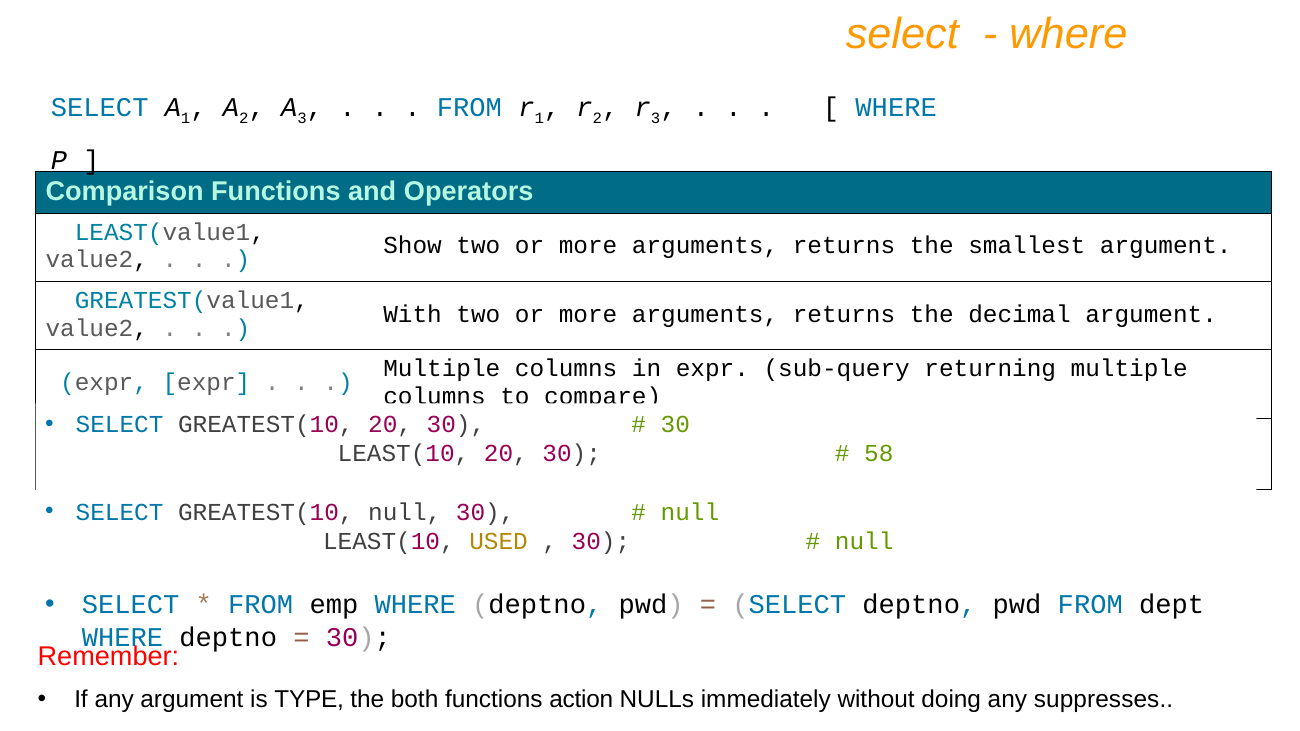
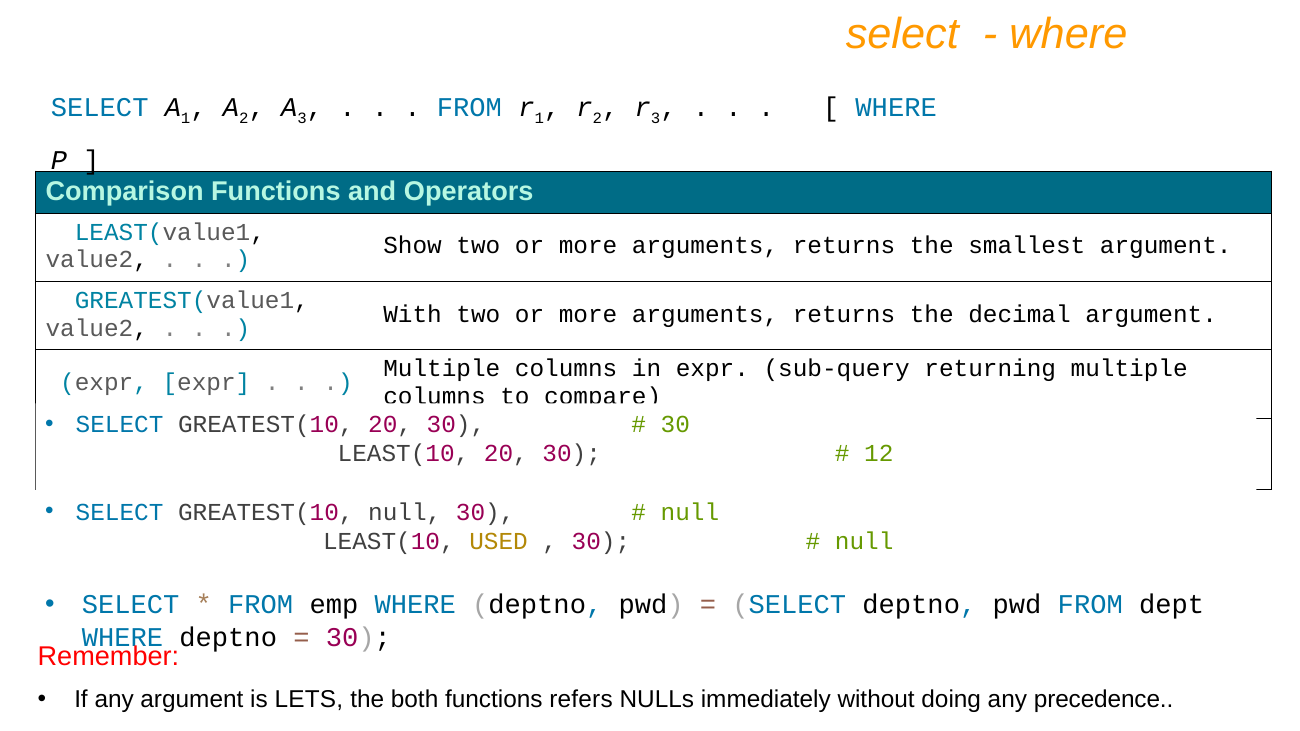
58: 58 -> 12 (879, 454)
TYPE: TYPE -> LETS (309, 700)
action: action -> refers (581, 700)
suppresses: suppresses -> precedence (1104, 700)
